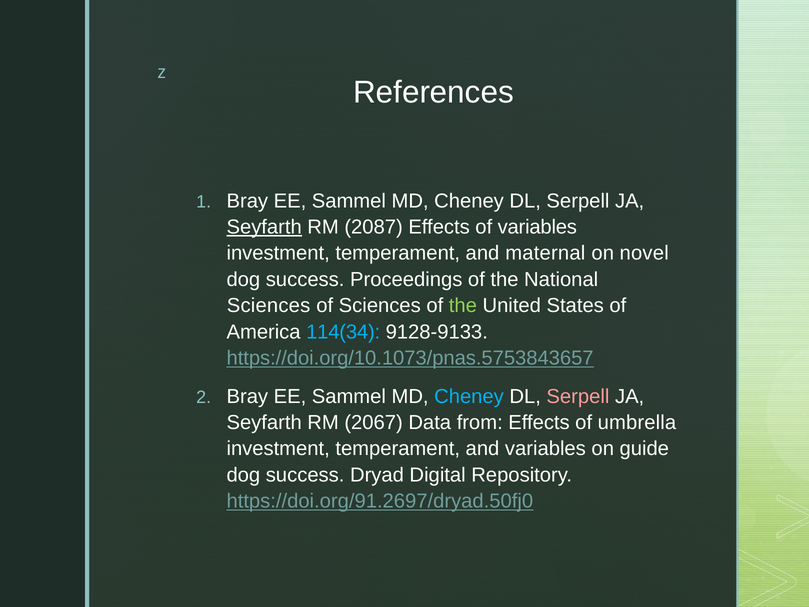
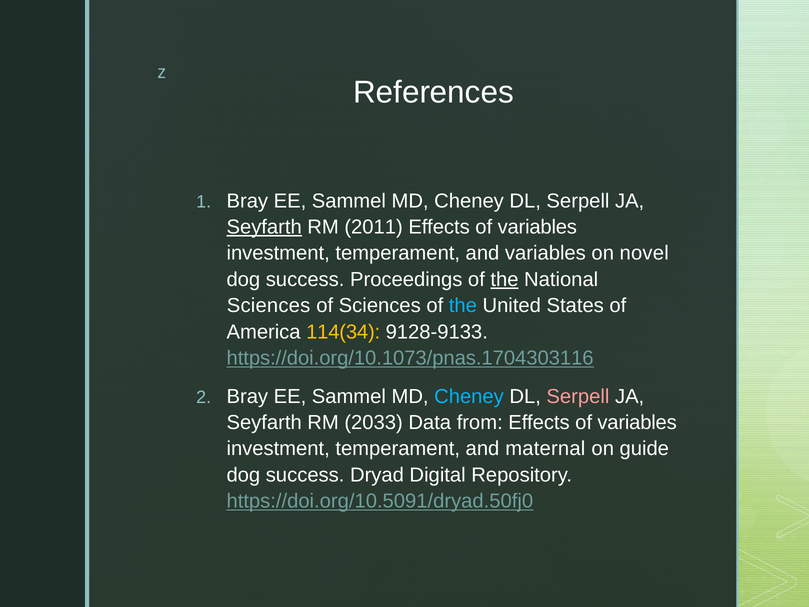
2087: 2087 -> 2011 (374, 227)
and maternal: maternal -> variables (545, 253)
the underline: none -> present (504, 279)
the colour: light green -> light blue (463, 306)
114(34 colour: light blue -> yellow (343, 332)
https://doi.org/10.1073/pnas.5753843657: https://doi.org/10.1073/pnas.5753843657 -> https://doi.org/10.1073/pnas.1704303116 (410, 358)
2067: 2067 -> 2033 (374, 422)
from Effects of umbrella: umbrella -> variables (637, 422)
and variables: variables -> maternal (545, 449)
https://doi.org/91.2697/dryad.50fj0: https://doi.org/91.2697/dryad.50fj0 -> https://doi.org/10.5091/dryad.50fj0 (380, 501)
